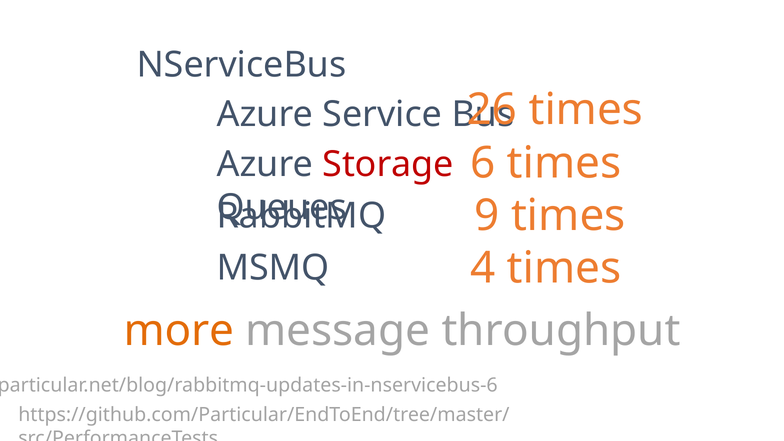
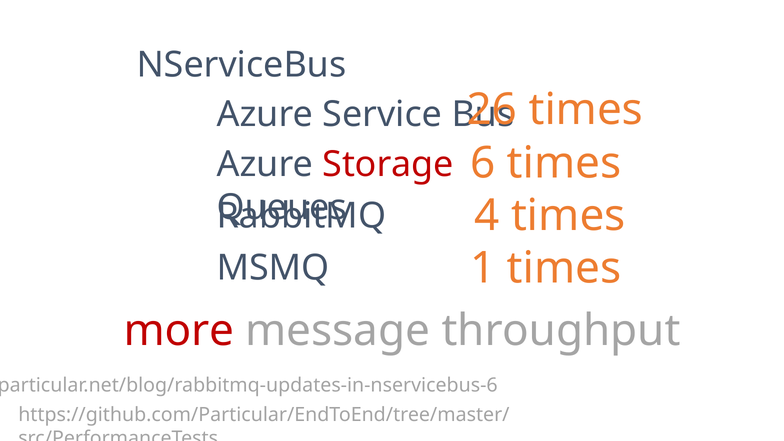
9: 9 -> 4 (487, 216)
4: 4 -> 1 (483, 268)
more colour: orange -> red (179, 331)
